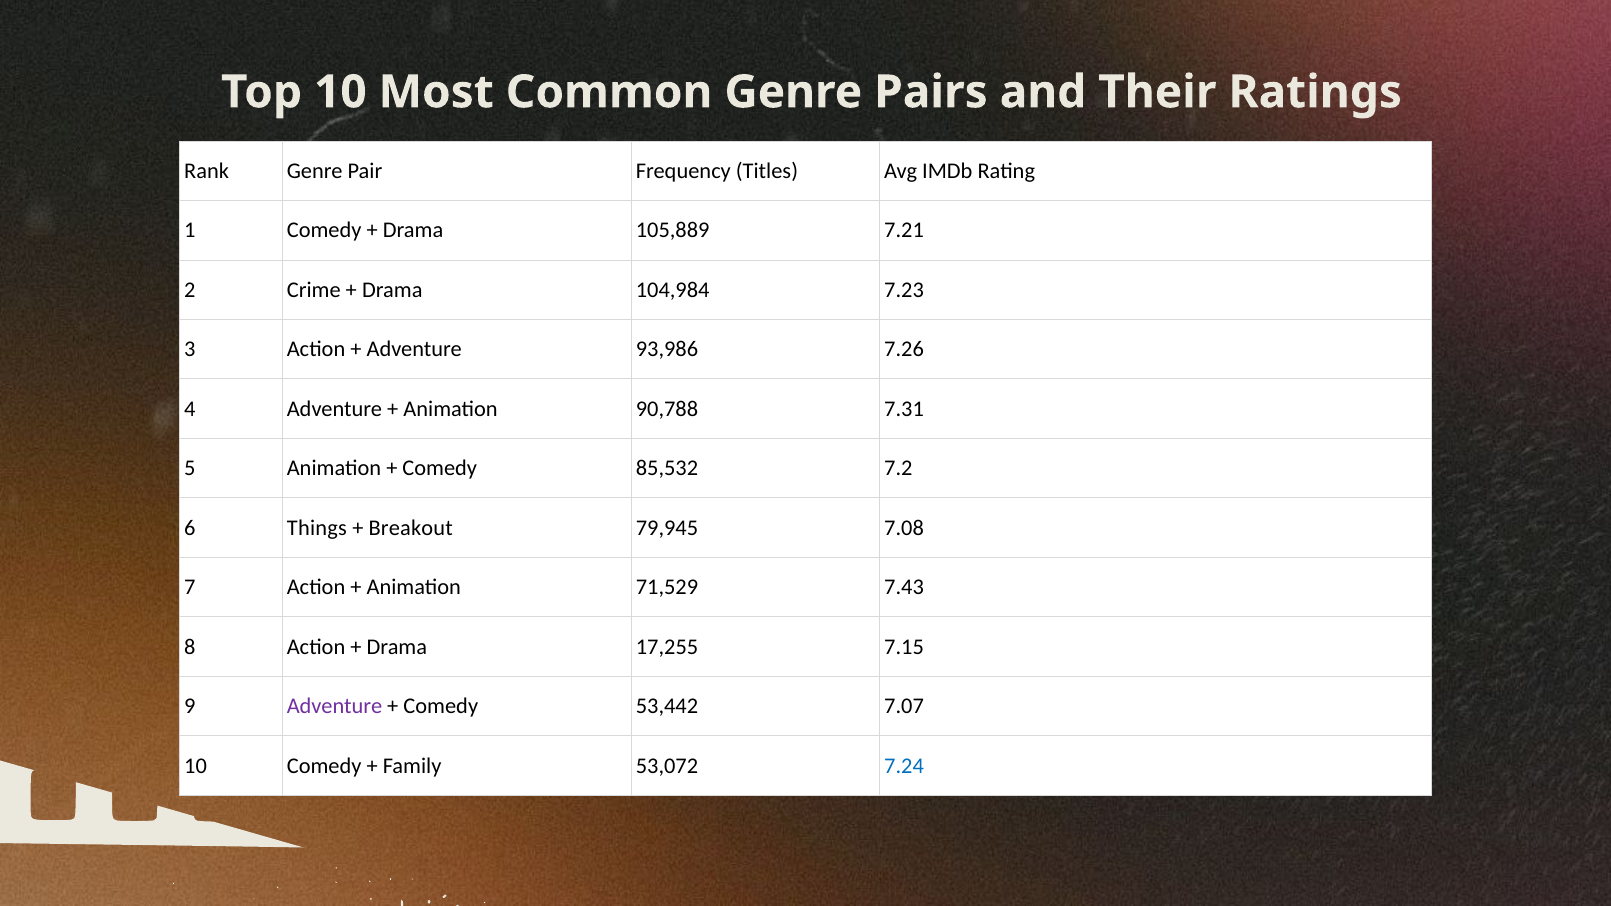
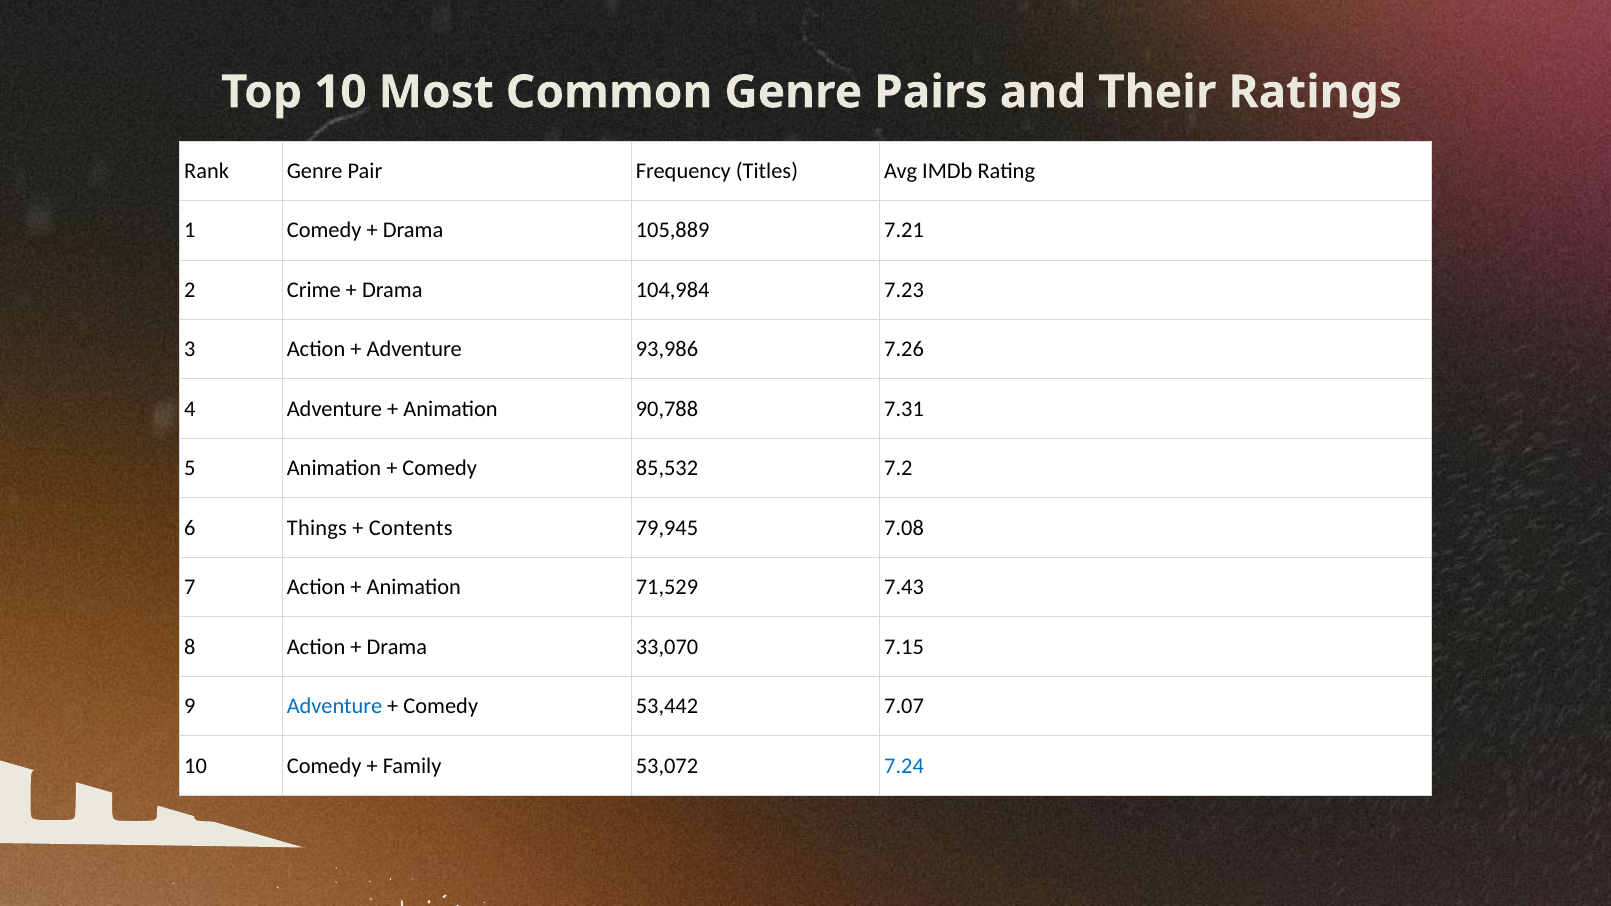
Breakout: Breakout -> Contents (411, 528)
17,255: 17,255 -> 33,070 (667, 647)
Adventure colour: purple -> blue (335, 706)
